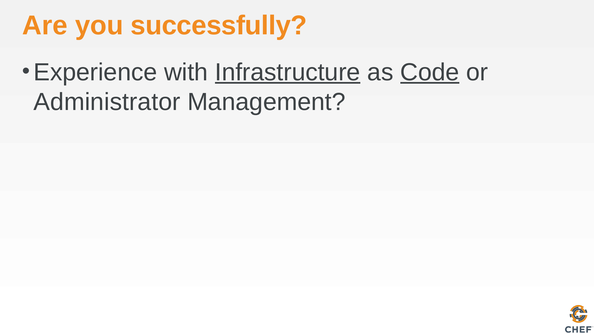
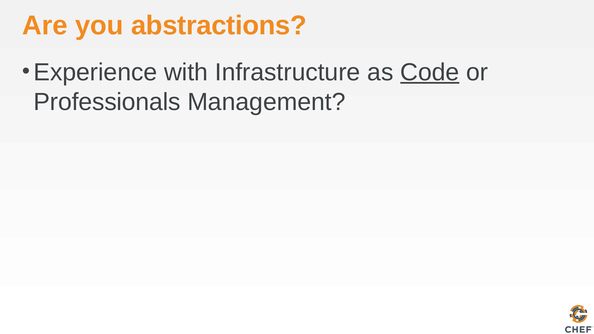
successfully: successfully -> abstractions (219, 26)
Infrastructure underline: present -> none (288, 72)
Administrator: Administrator -> Professionals (107, 102)
